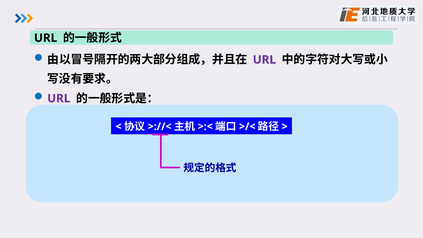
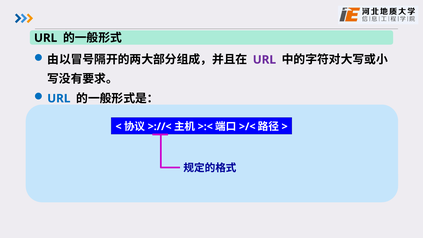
URL colour: purple -> blue (59, 98)
